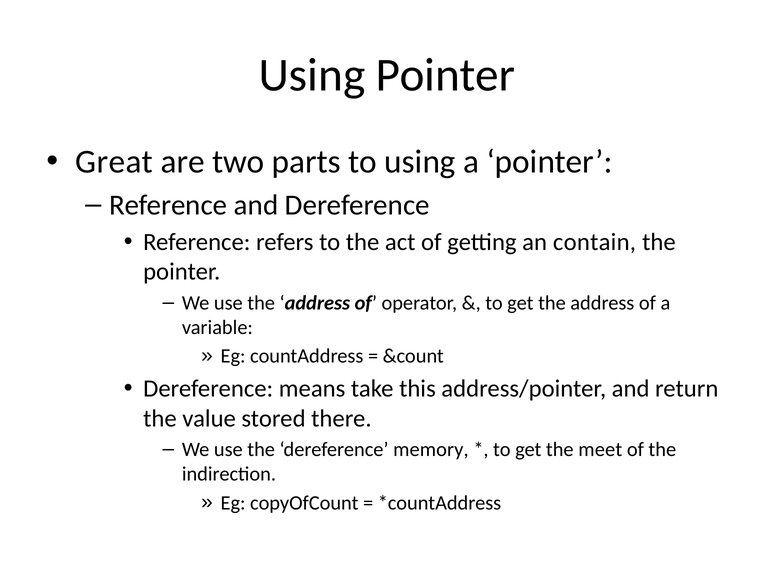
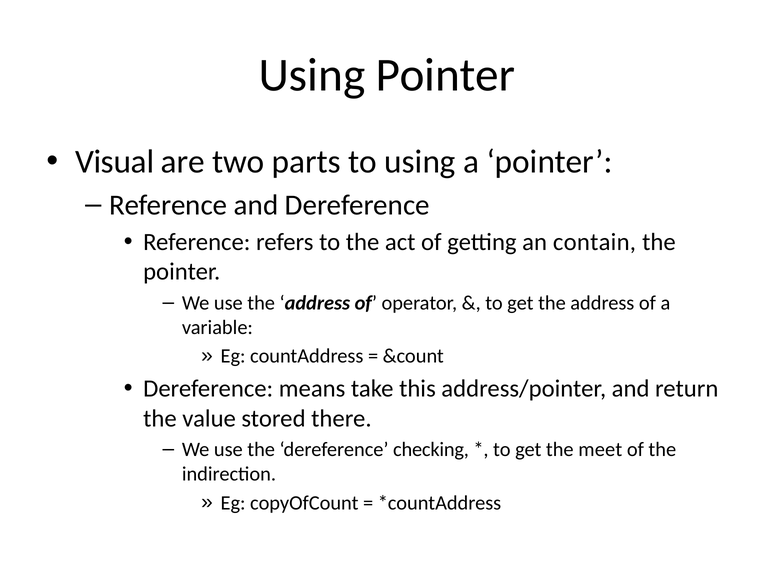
Great: Great -> Visual (115, 162)
memory: memory -> checking (431, 449)
